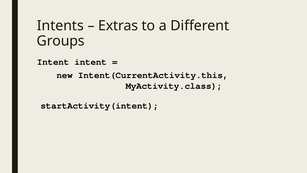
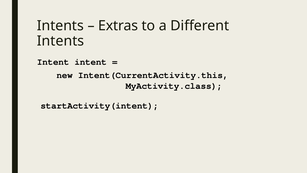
Groups: Groups -> Intents (61, 41)
